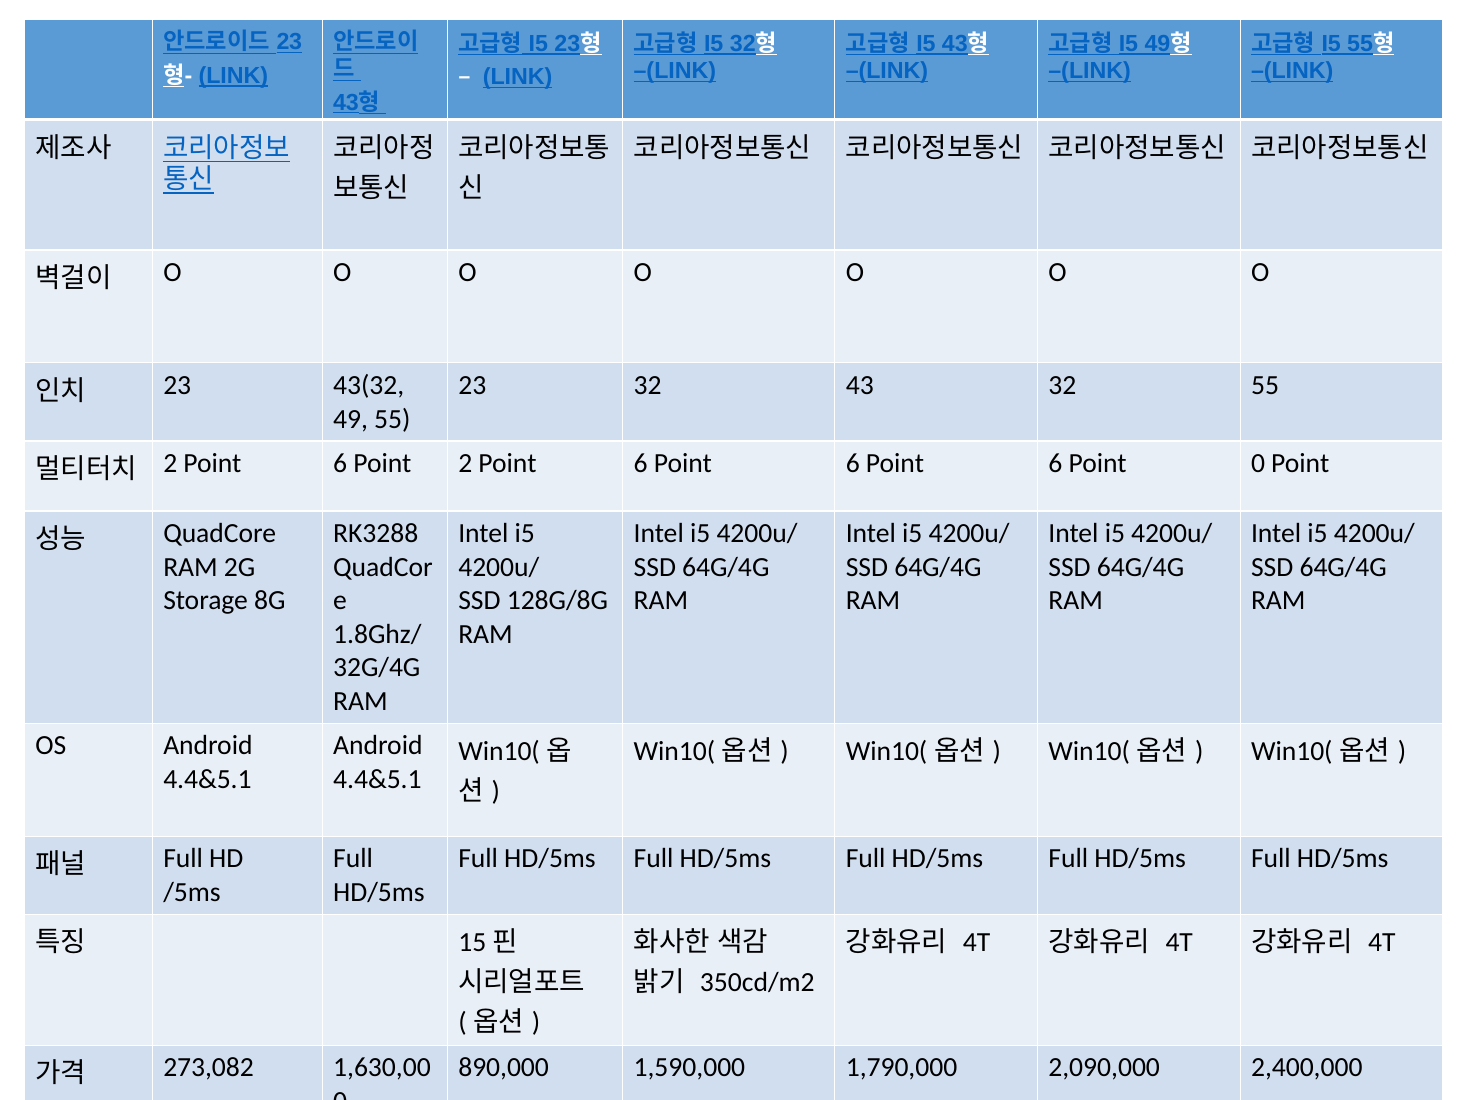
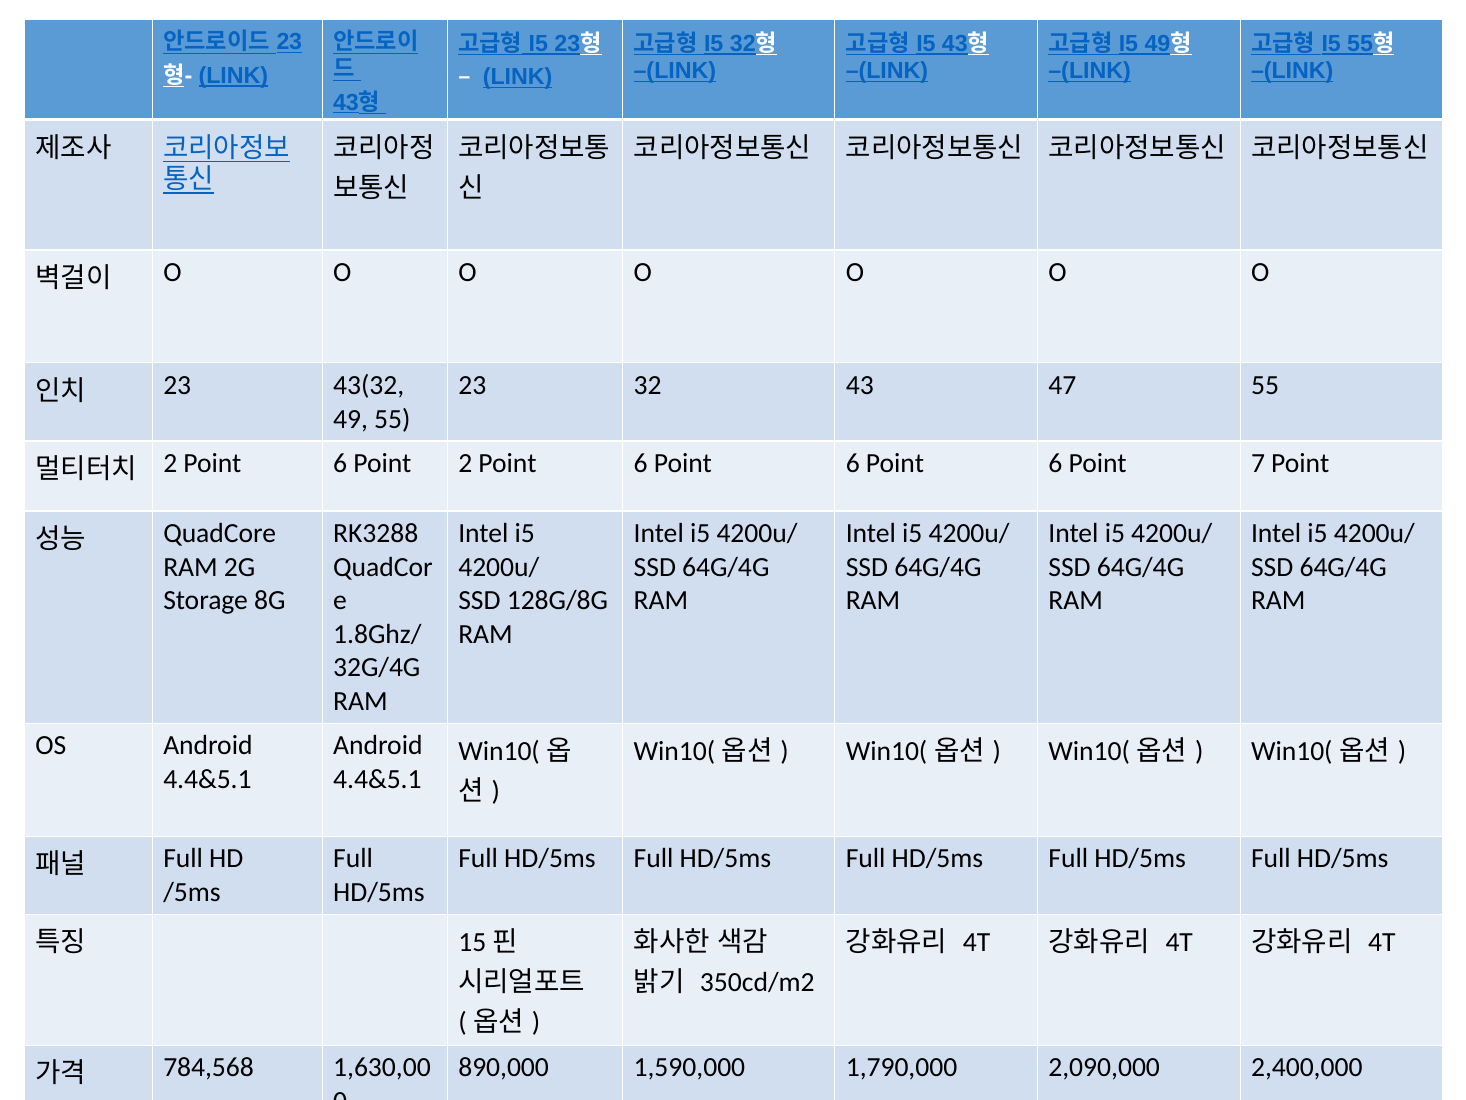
43 32: 32 -> 47 (1062, 385)
Point 0: 0 -> 7 (1258, 463)
273,082: 273,082 -> 784,568 (209, 1067)
